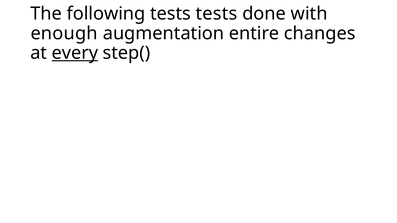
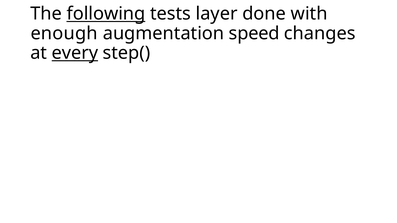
following underline: none -> present (106, 14)
tests tests: tests -> layer (217, 14)
entire: entire -> speed (254, 33)
